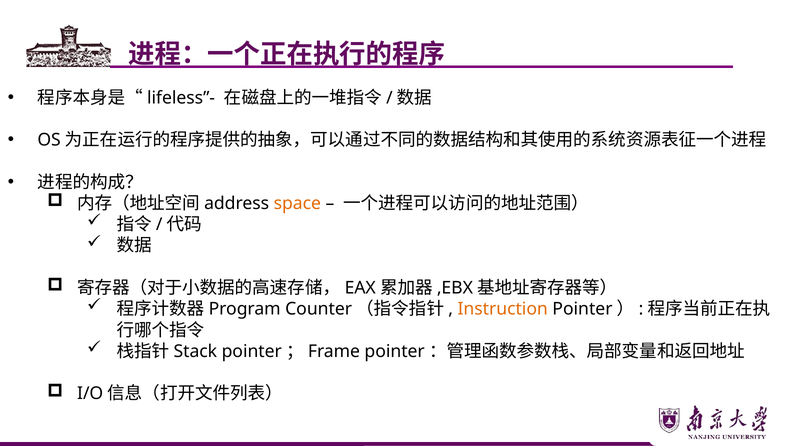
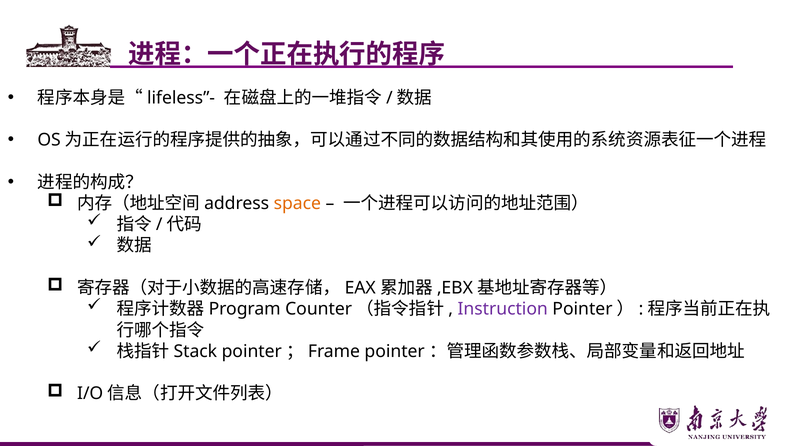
Instruction colour: orange -> purple (503, 309)
